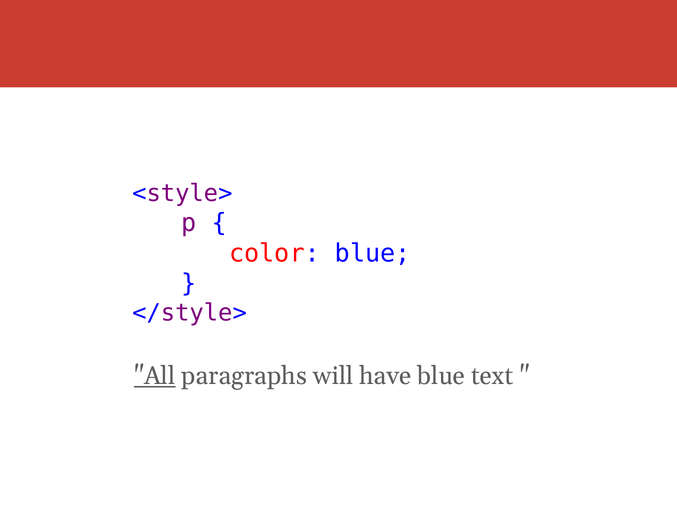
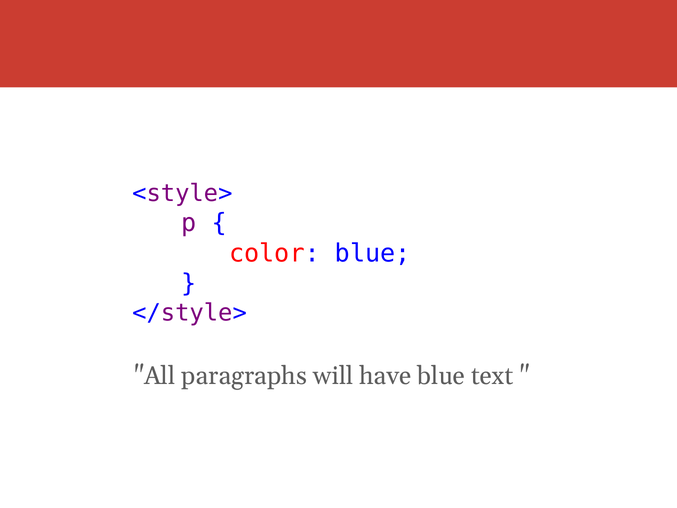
All underline: present -> none (155, 376)
